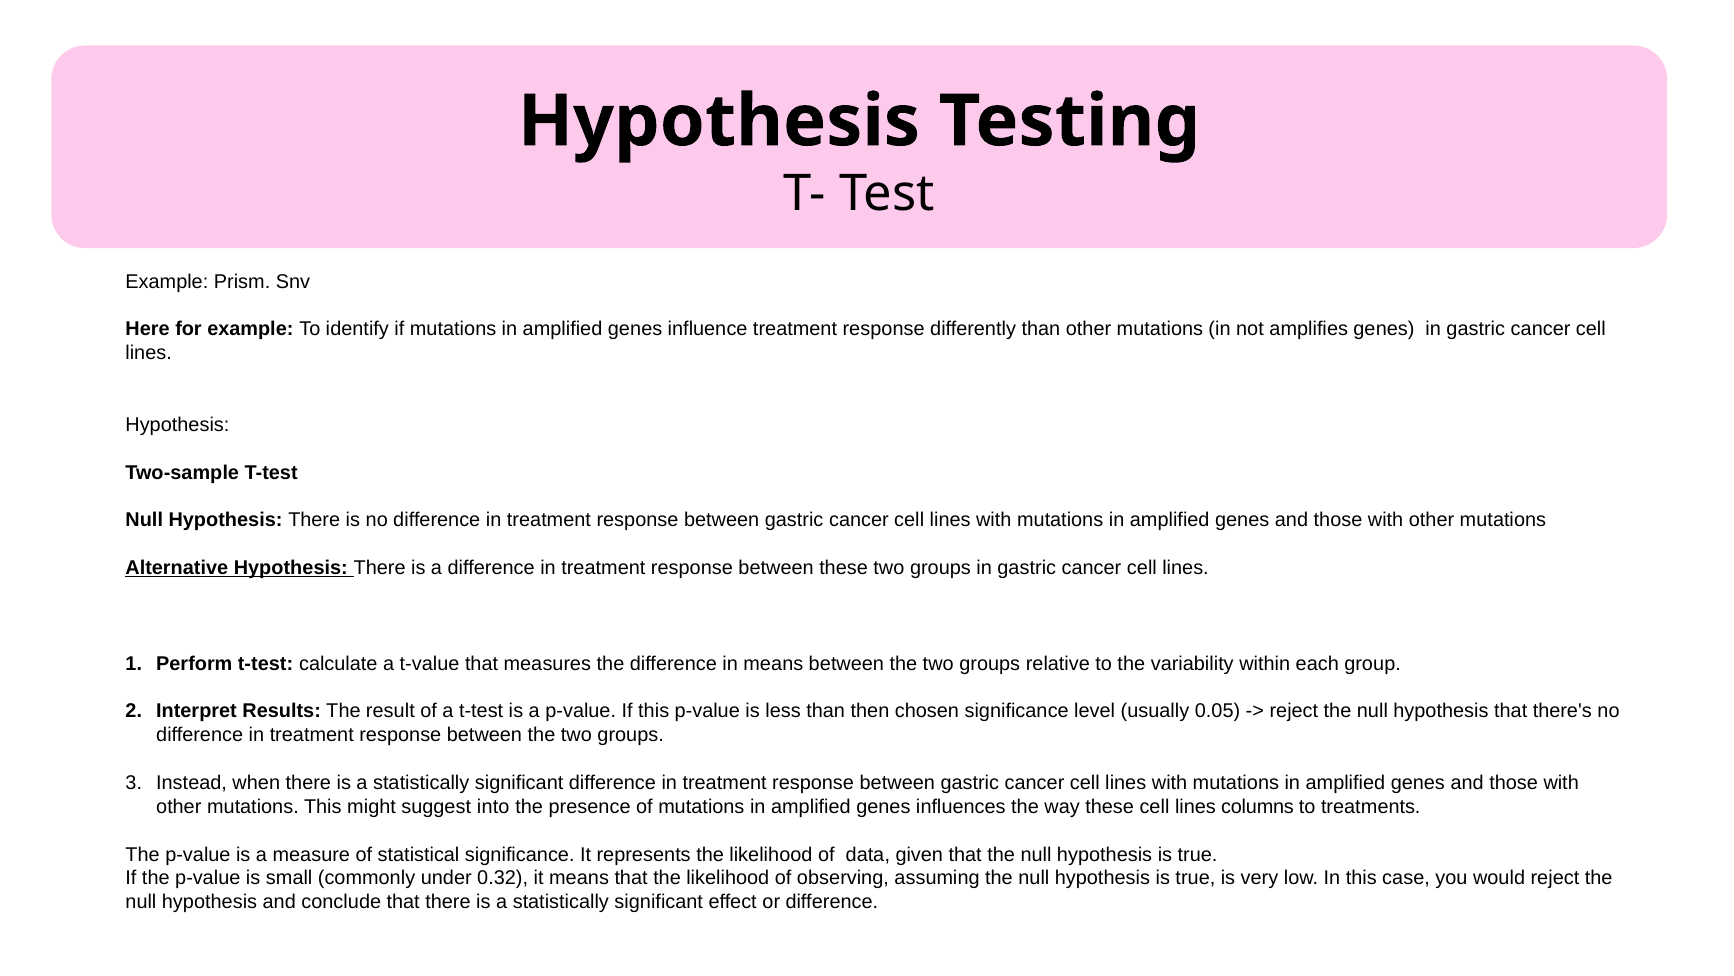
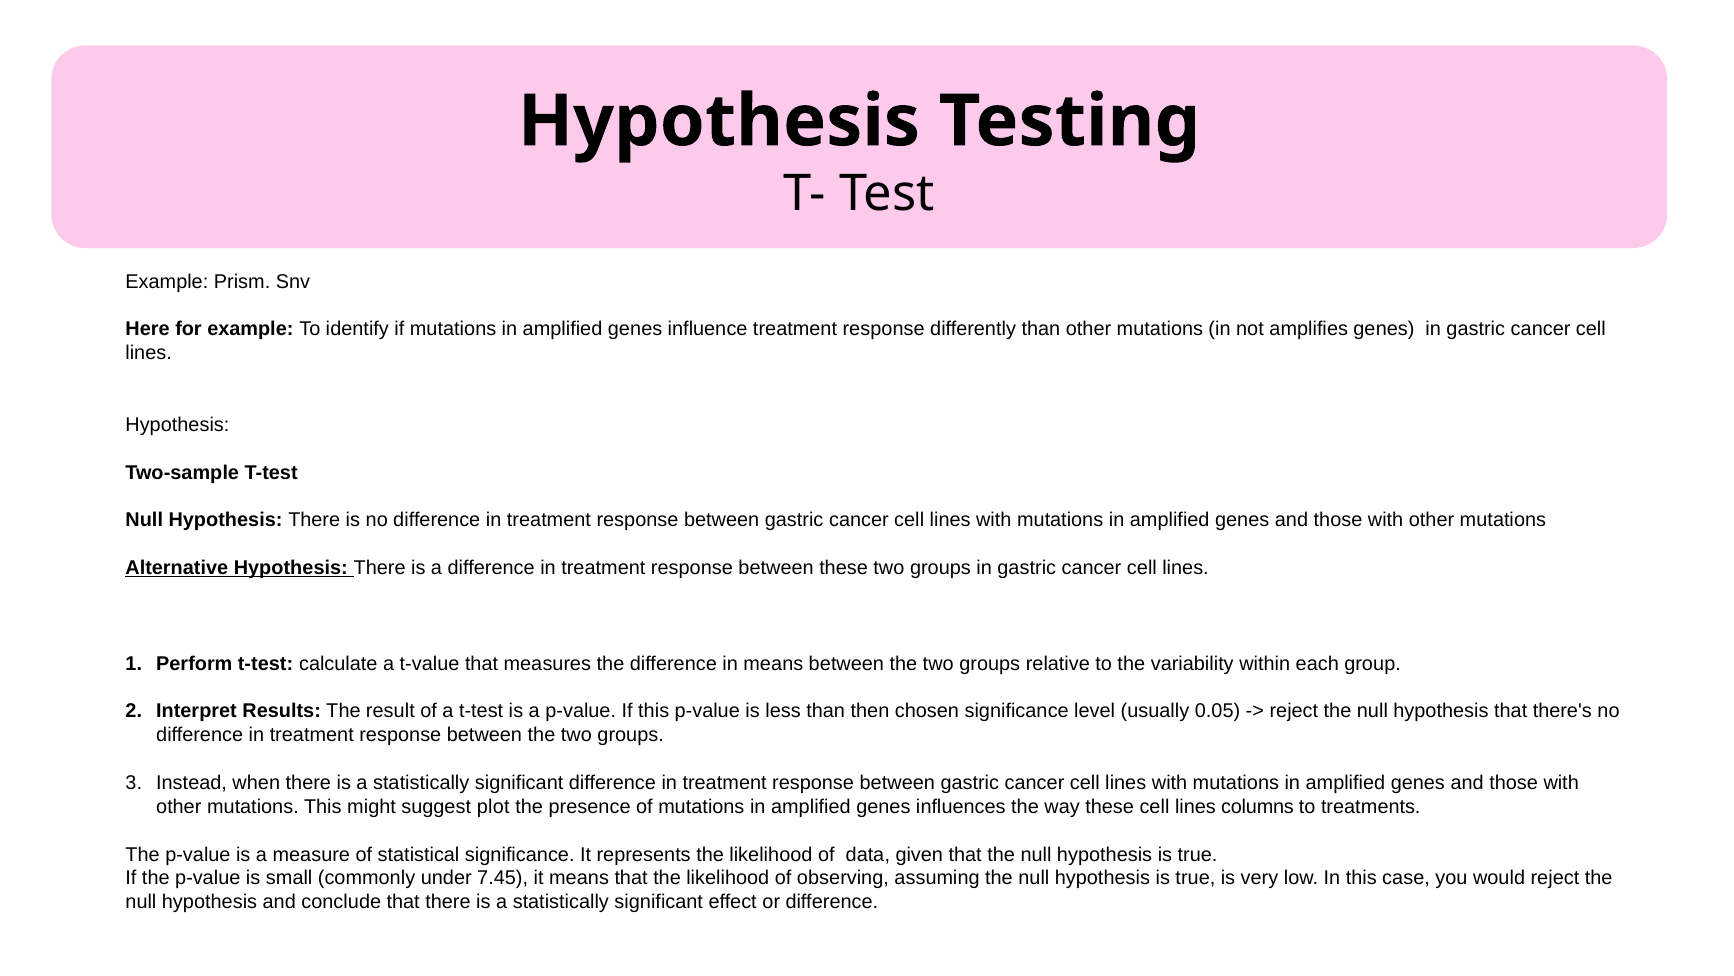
into: into -> plot (493, 806)
0.32: 0.32 -> 7.45 (503, 878)
